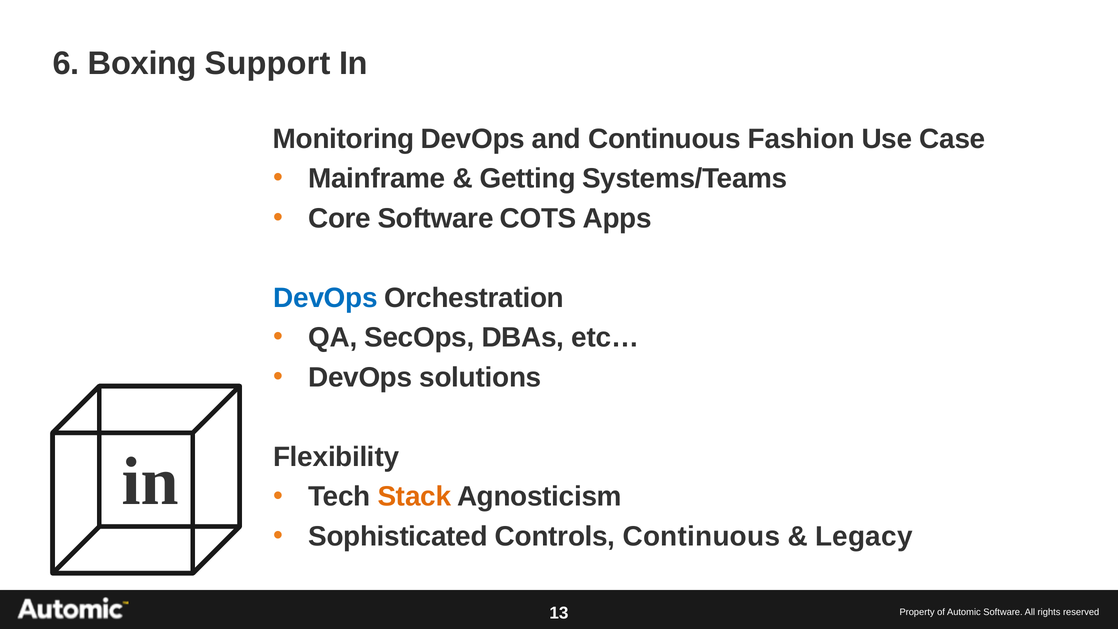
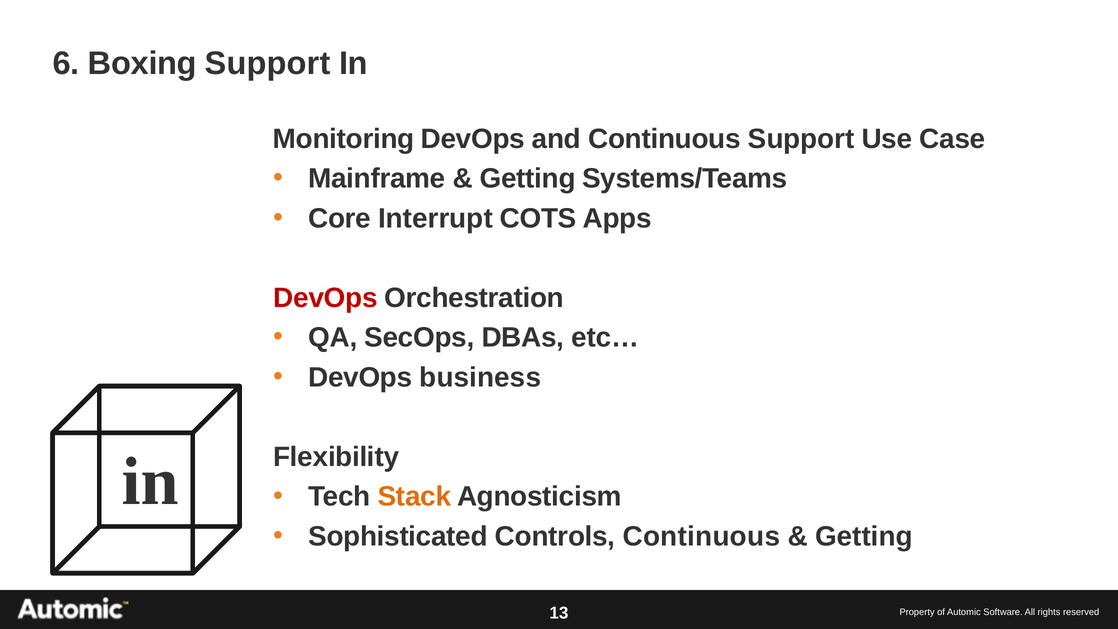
Continuous Fashion: Fashion -> Support (801, 139)
Core Software: Software -> Interrupt (435, 218)
DevOps colour: blue -> red (325, 298)
solutions: solutions -> business (480, 377)
Legacy: Legacy -> Getting (864, 536)
